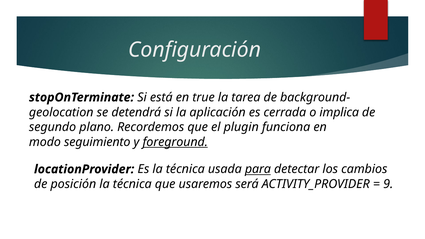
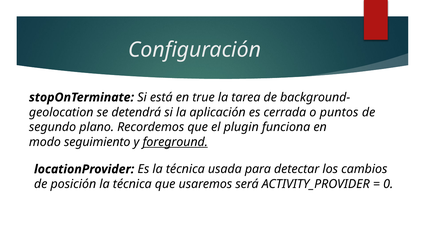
implica: implica -> puntos (339, 112)
para underline: present -> none (258, 169)
9: 9 -> 0 (388, 184)
